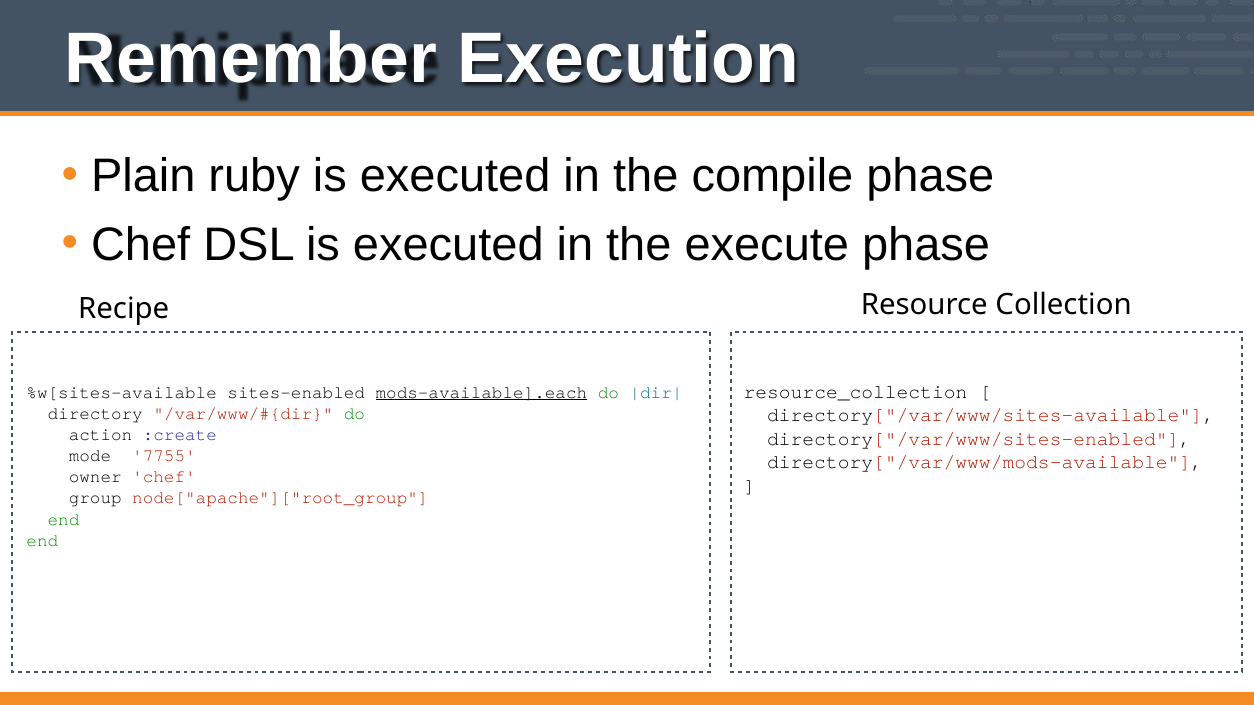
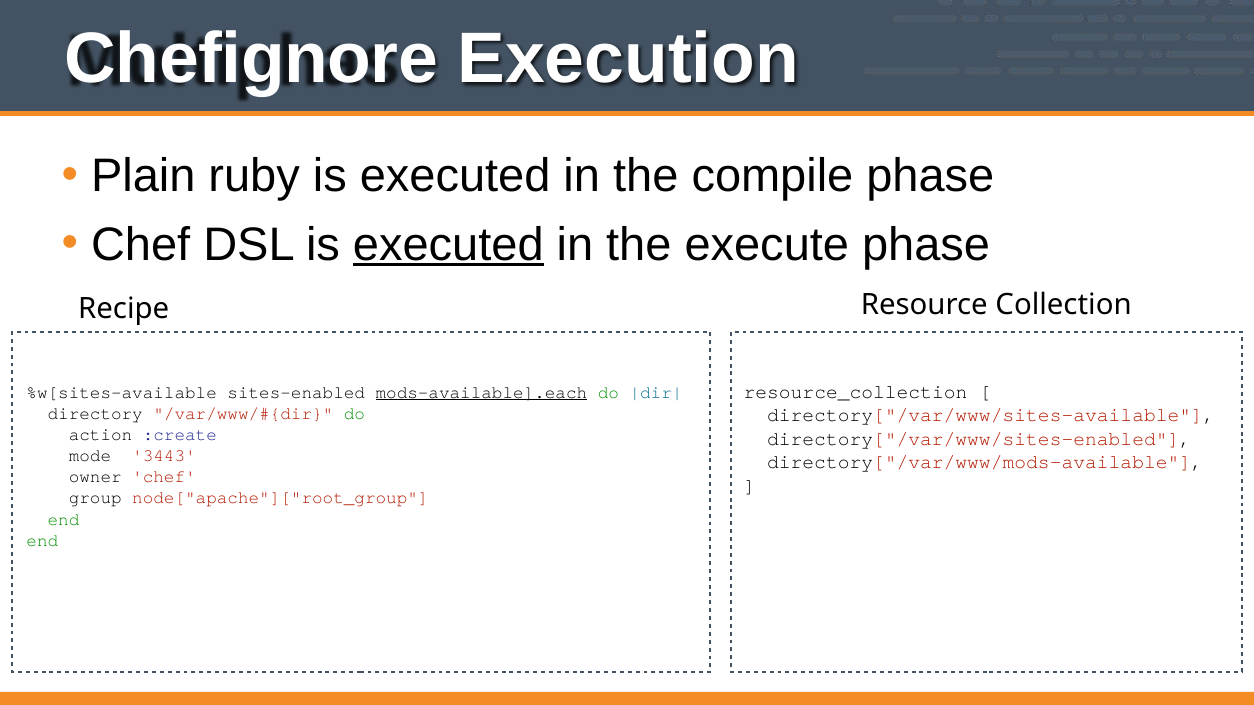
Remember: Remember -> Chefignore (251, 59)
executed underline: none -> present (448, 245)
7755: 7755 -> 3443 (164, 456)
